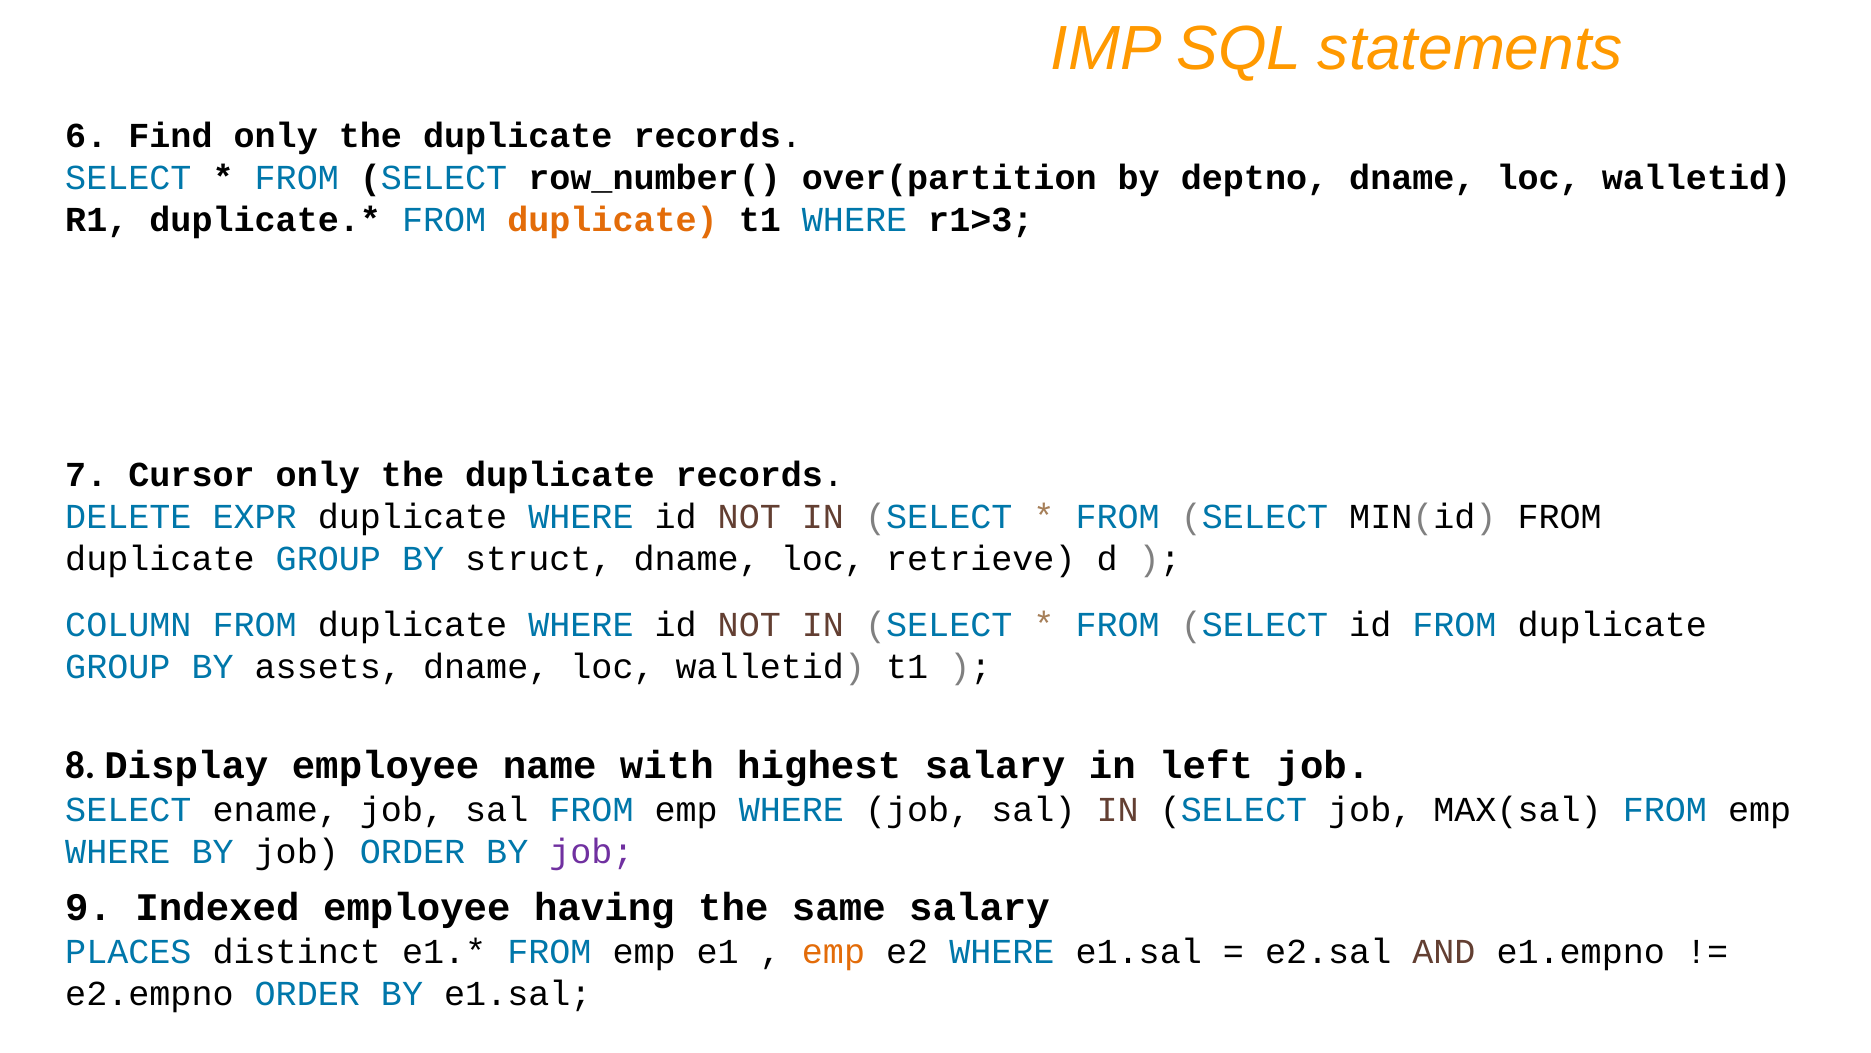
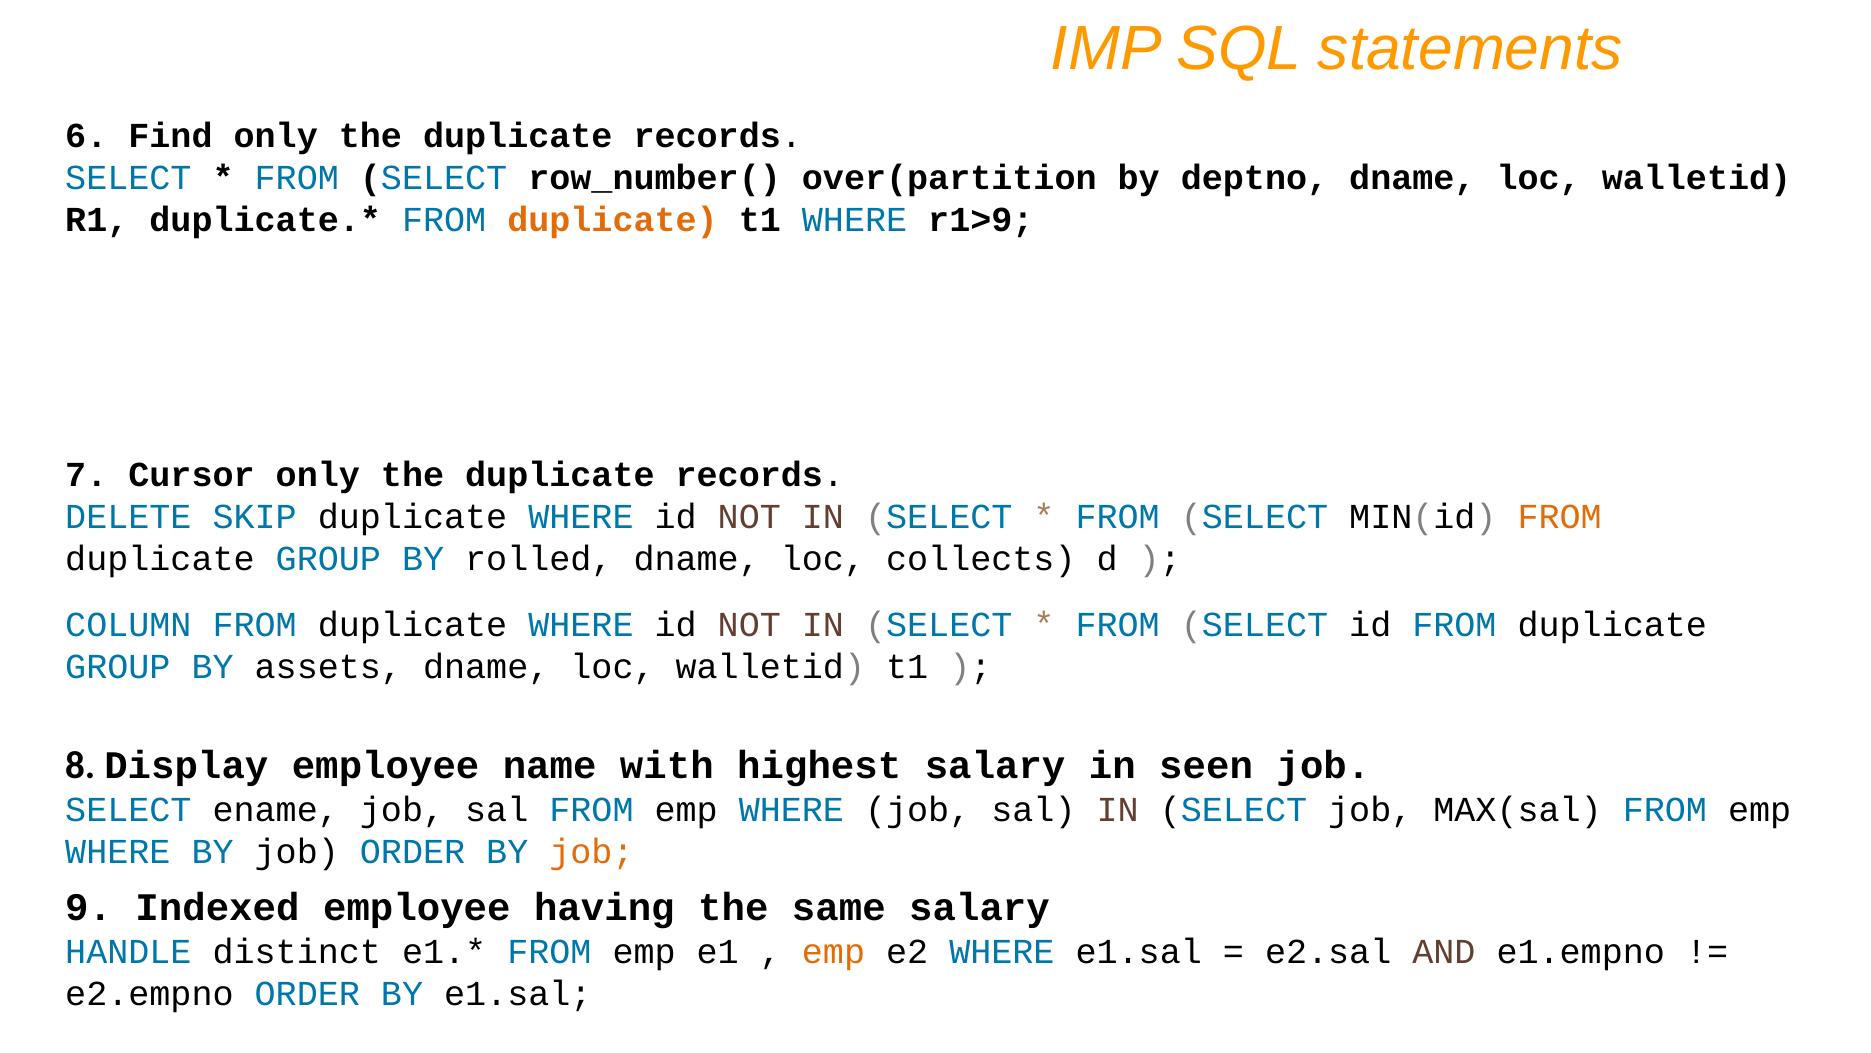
r1>3: r1>3 -> r1>9 (981, 220)
EXPR: EXPR -> SKIP (255, 517)
FROM colour: black -> orange (1560, 517)
struct: struct -> rolled (539, 559)
retrieve: retrieve -> collects (981, 559)
left: left -> seen (1206, 765)
job colour: purple -> orange (591, 852)
PLACES: PLACES -> HANDLE (128, 951)
